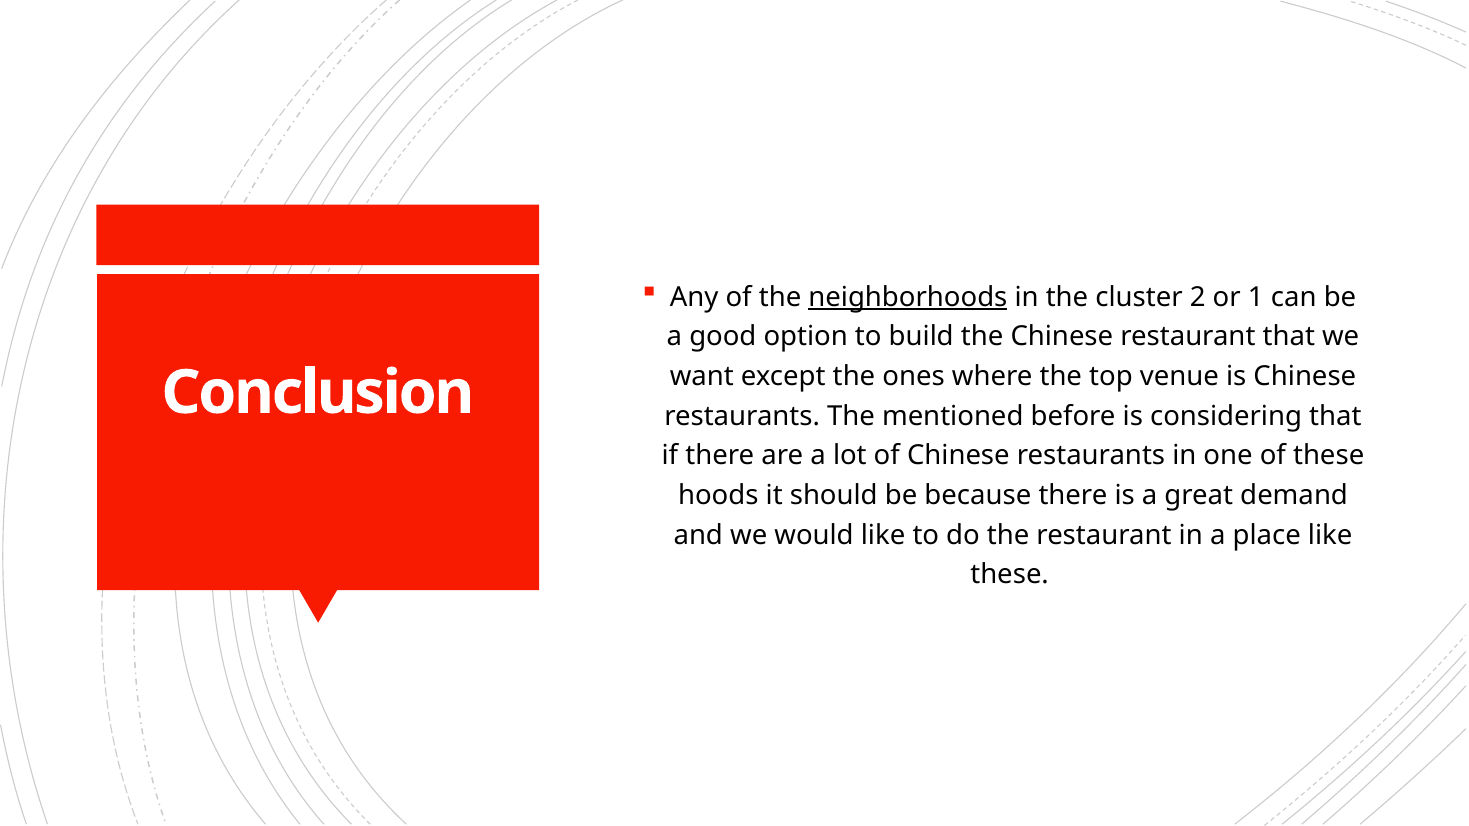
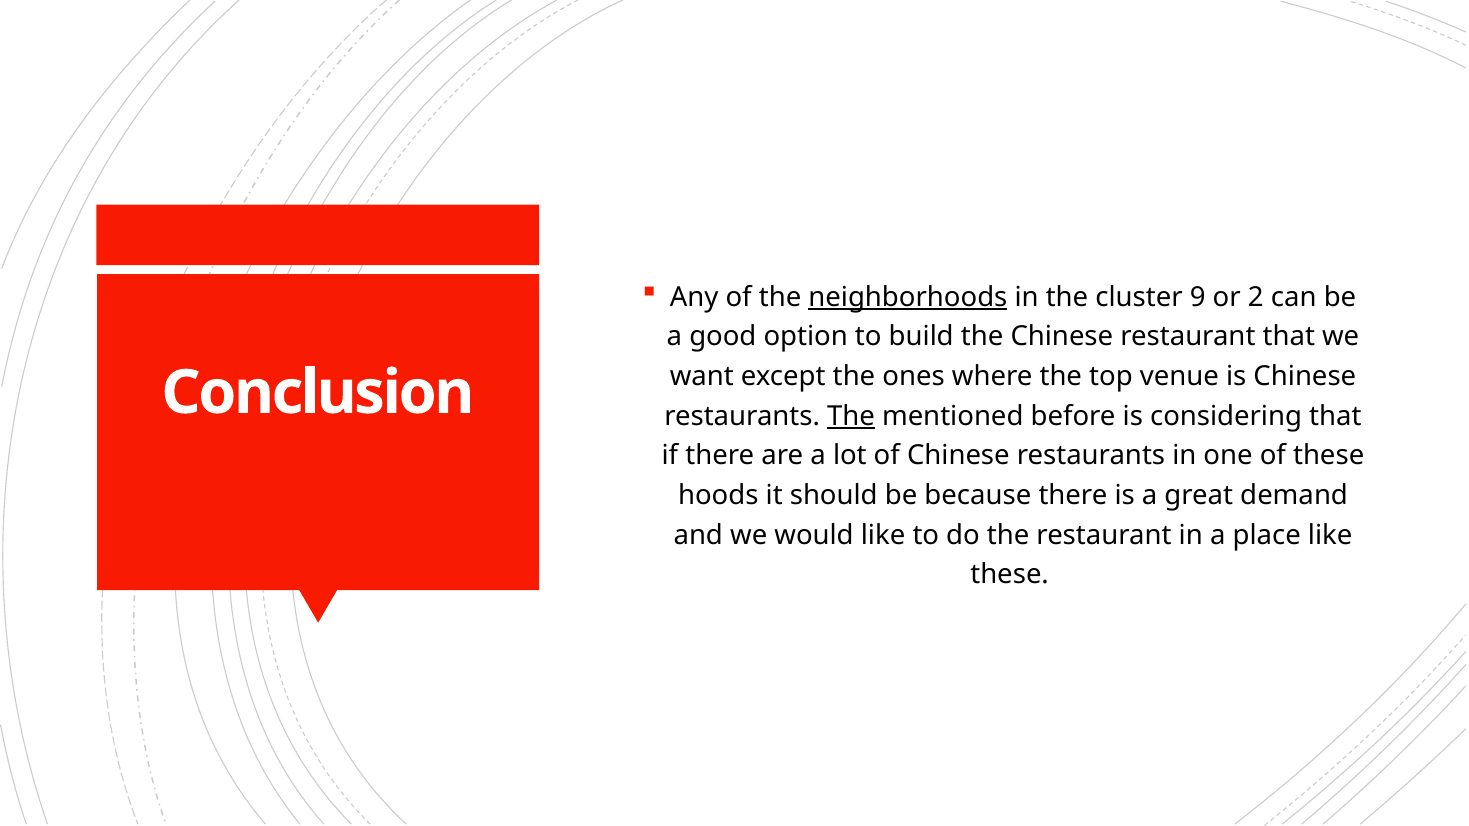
2: 2 -> 9 (1198, 297)
1: 1 -> 2 (1256, 297)
The underline: none -> present (851, 416)
